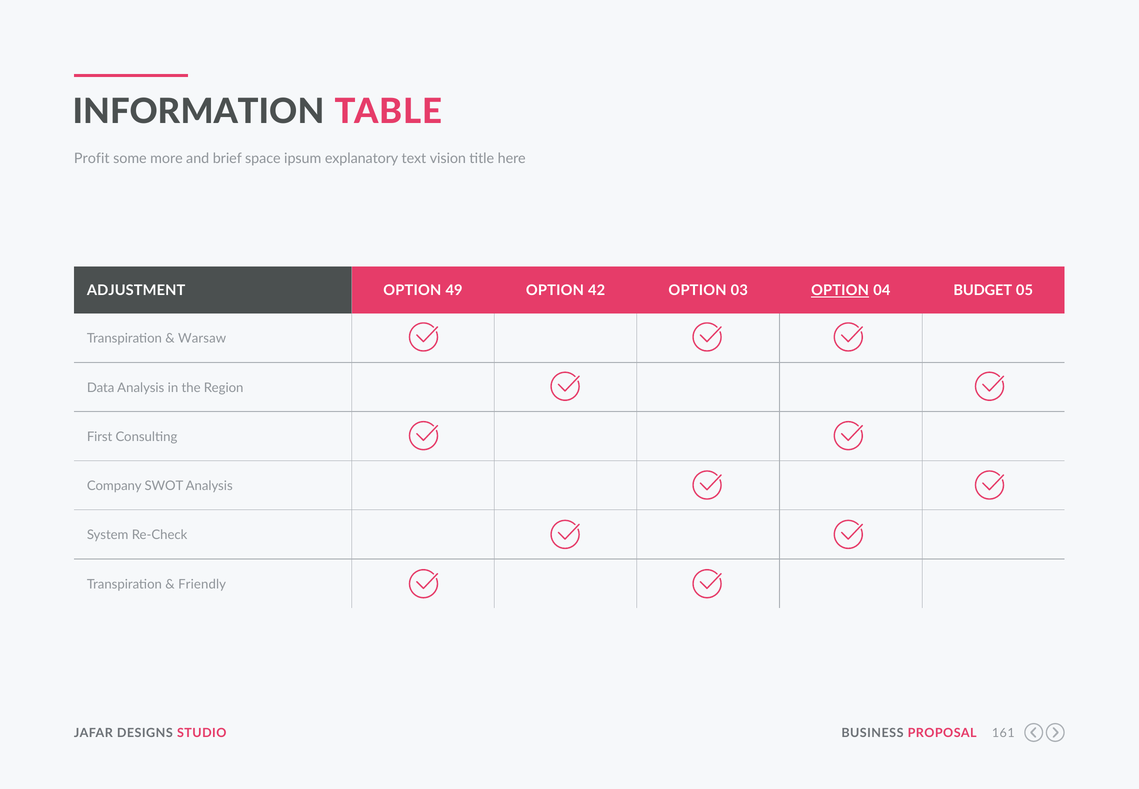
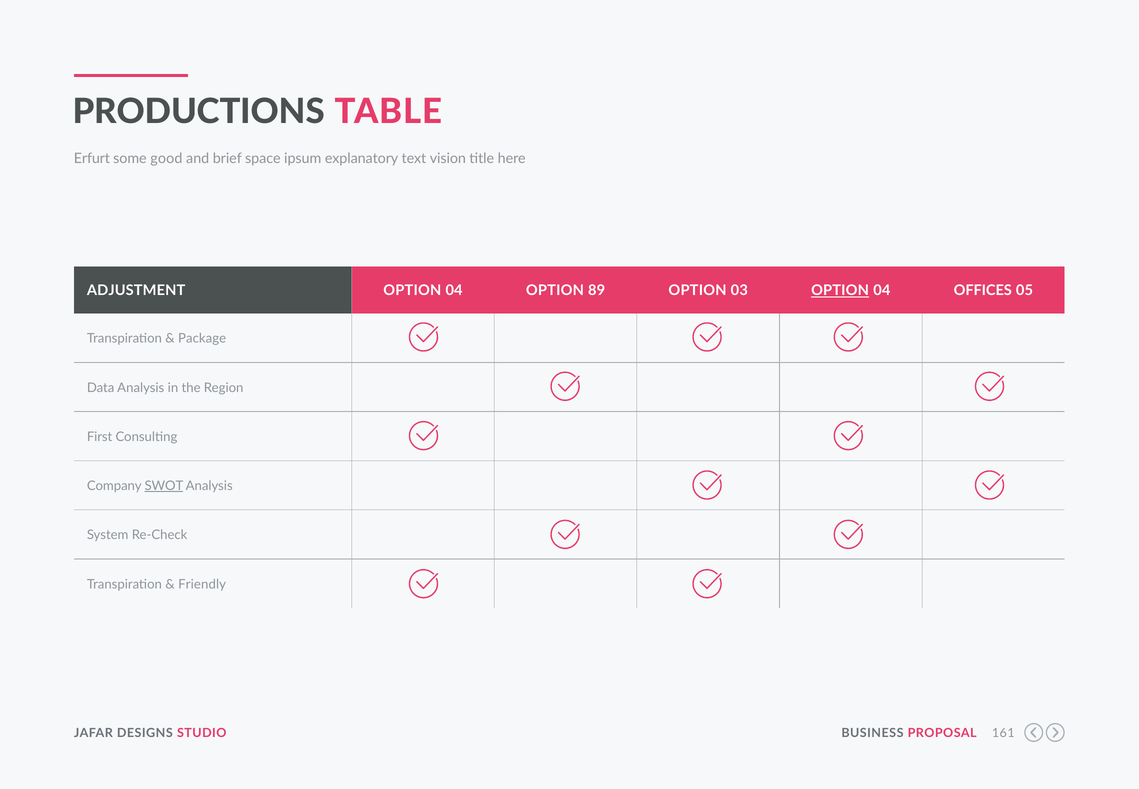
INFORMATION: INFORMATION -> PRODUCTIONS (199, 112)
Profit: Profit -> Erfurt (92, 158)
more: more -> good (166, 158)
49: 49 -> 04 (454, 290)
42: 42 -> 89 (597, 290)
BUDGET: BUDGET -> OFFICES (983, 290)
Warsaw: Warsaw -> Package (202, 338)
SWOT underline: none -> present (164, 486)
